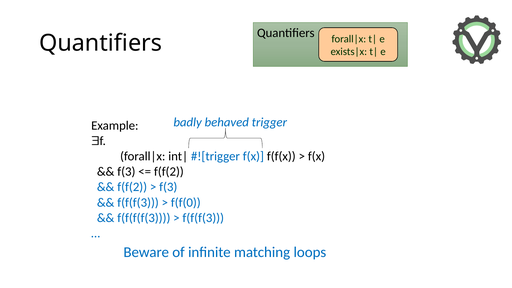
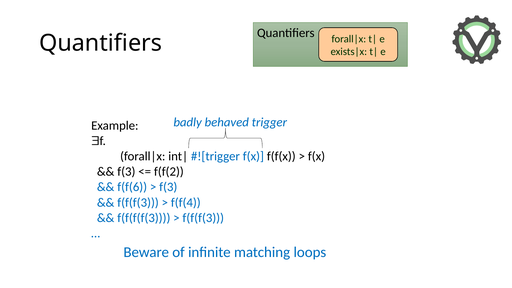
f(f(2: f(f(2 -> f(f(6 (132, 187)
f(f(0: f(f(0 -> f(f(4 (186, 202)
